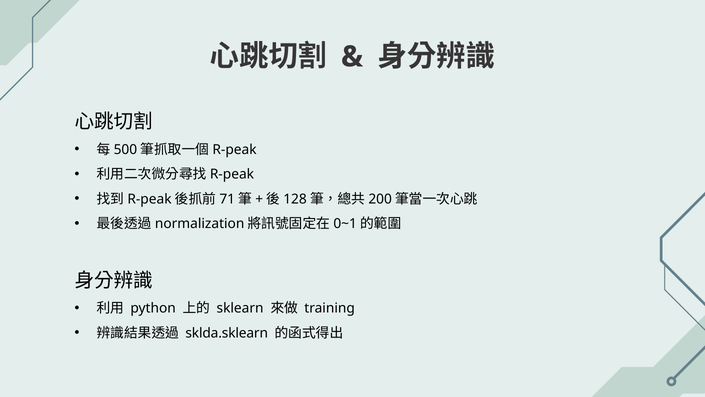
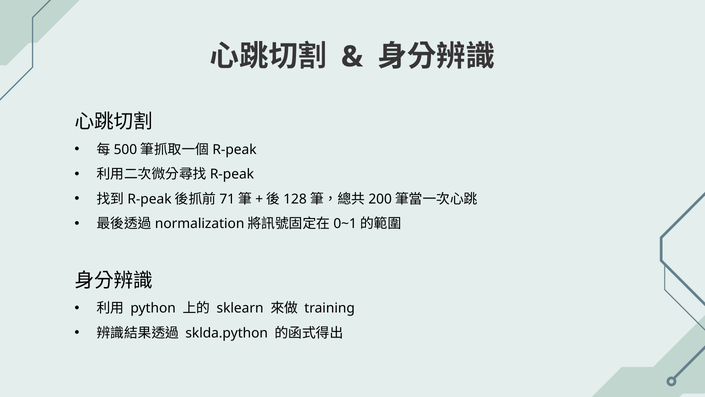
sklda.sklearn: sklda.sklearn -> sklda.python (227, 333)
